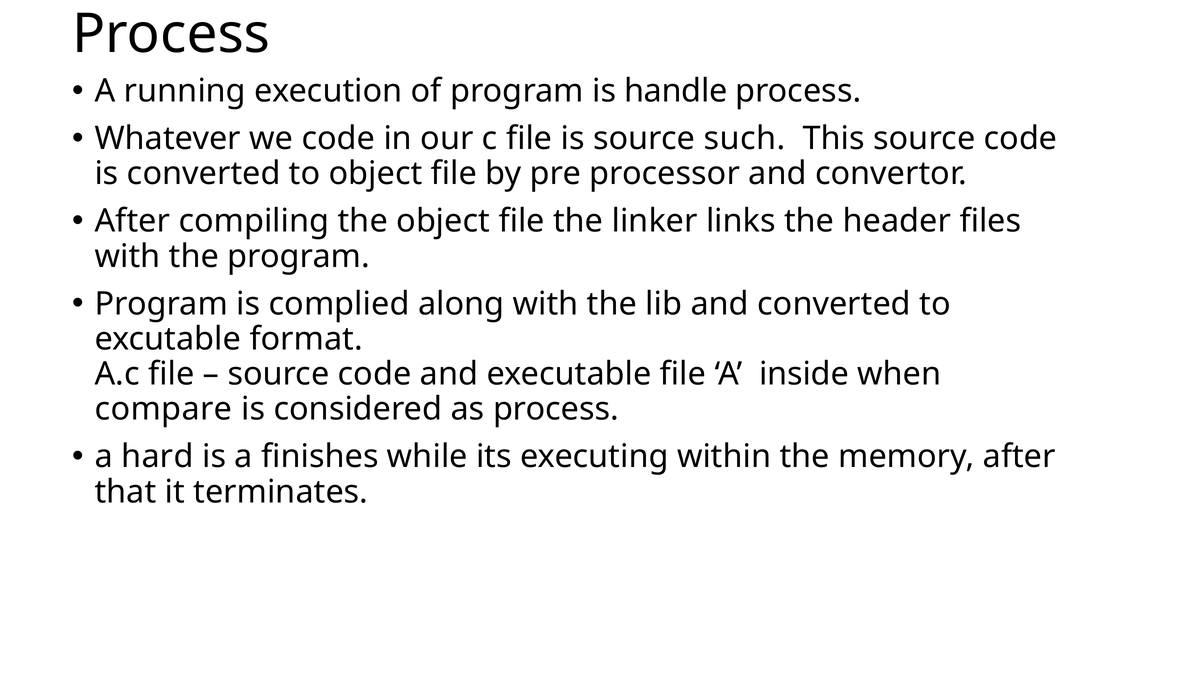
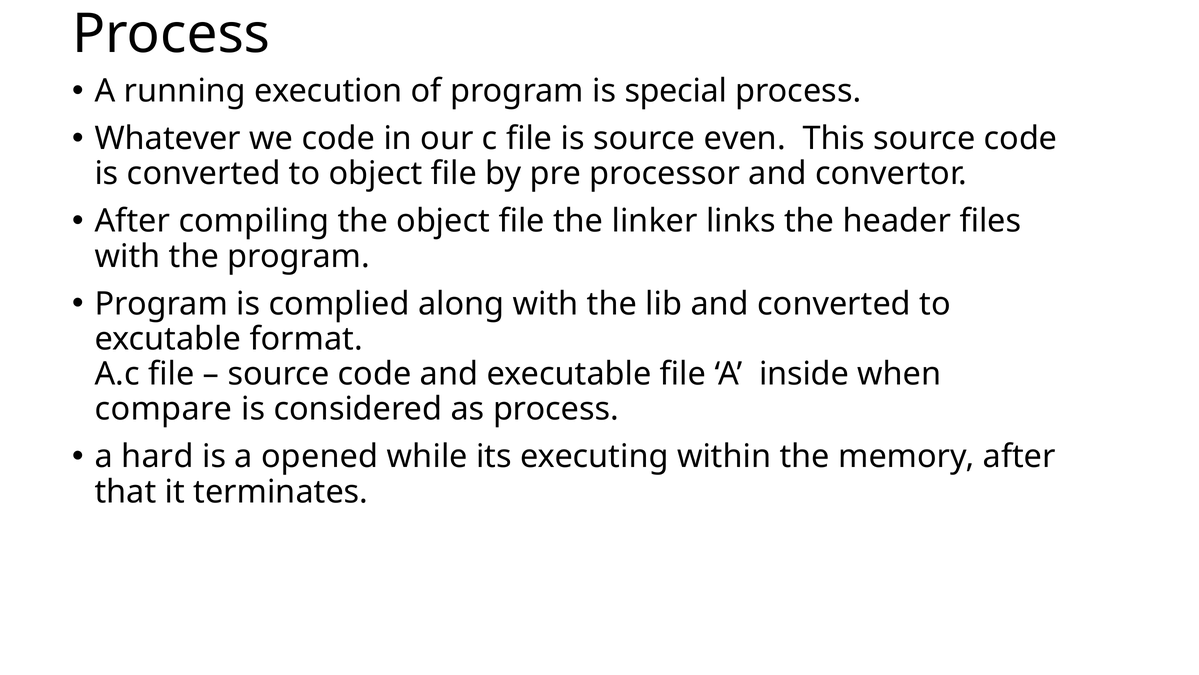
handle: handle -> special (676, 91)
such: such -> even (745, 138)
finishes: finishes -> opened (320, 456)
